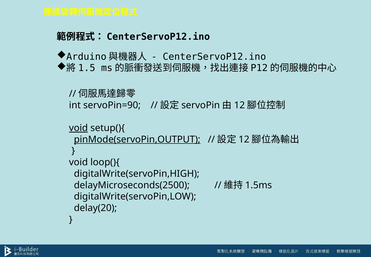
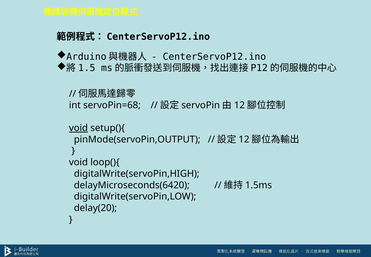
servoPin=90: servoPin=90 -> servoPin=68 (112, 105)
pinMode(servoPin,OUTPUT underline: present -> none (137, 139)
delayMicroseconds(2500: delayMicroseconds(2500 -> delayMicroseconds(6420 (132, 185)
